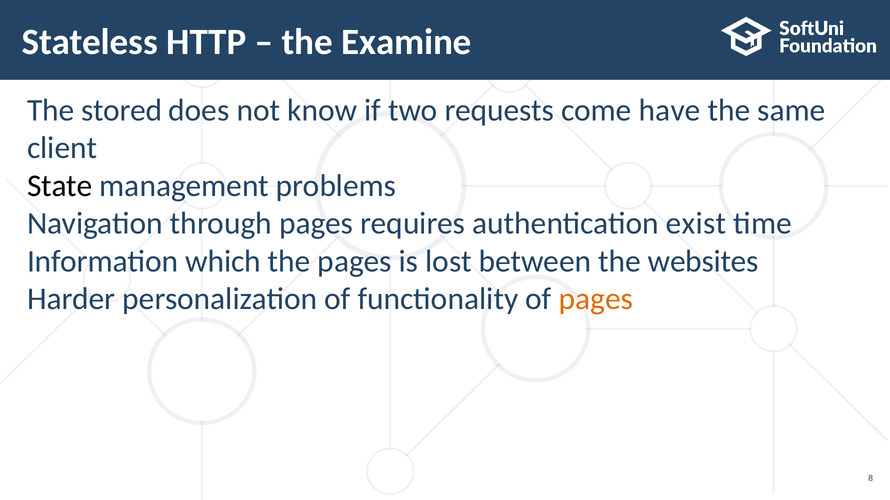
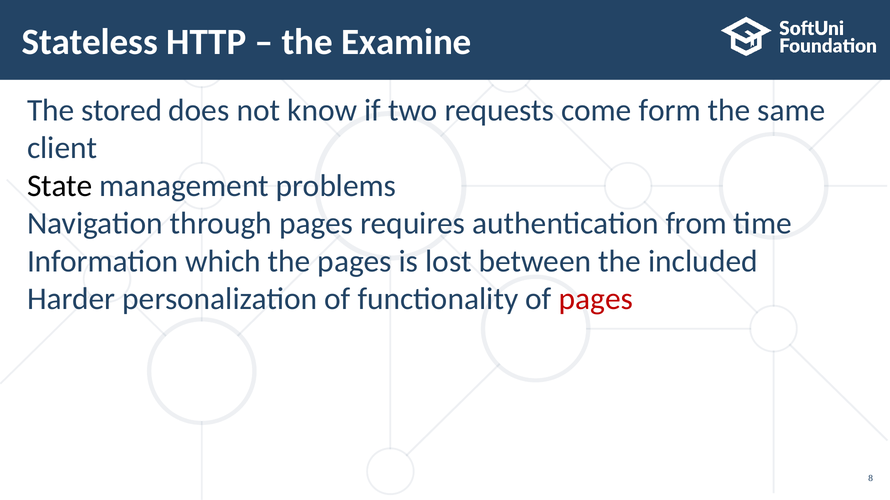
have: have -> form (670, 110)
exist: exist -> from (696, 224)
websites: websites -> included (703, 262)
pages colour: orange -> red (596, 299)
